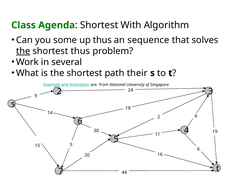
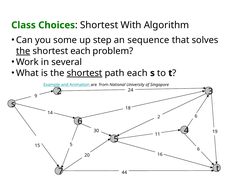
Agenda: Agenda -> Choices (57, 25)
up thus: thus -> step (102, 40)
shortest thus: thus -> each (80, 51)
shortest underline: none -> present (85, 73)
path their: their -> each (137, 73)
